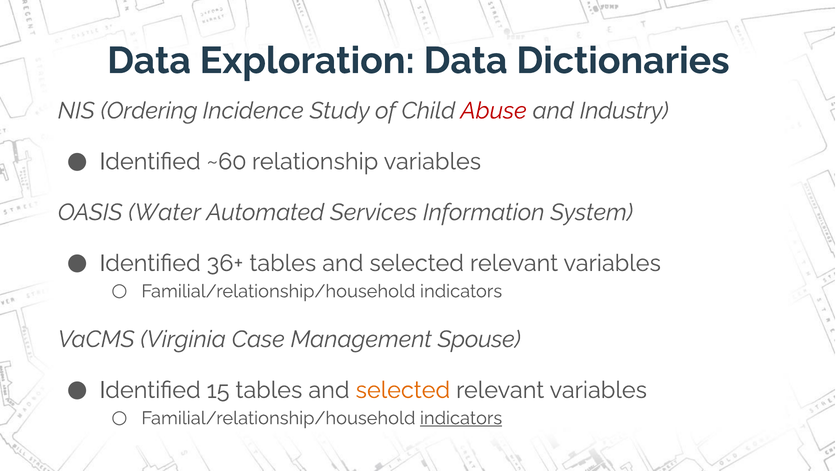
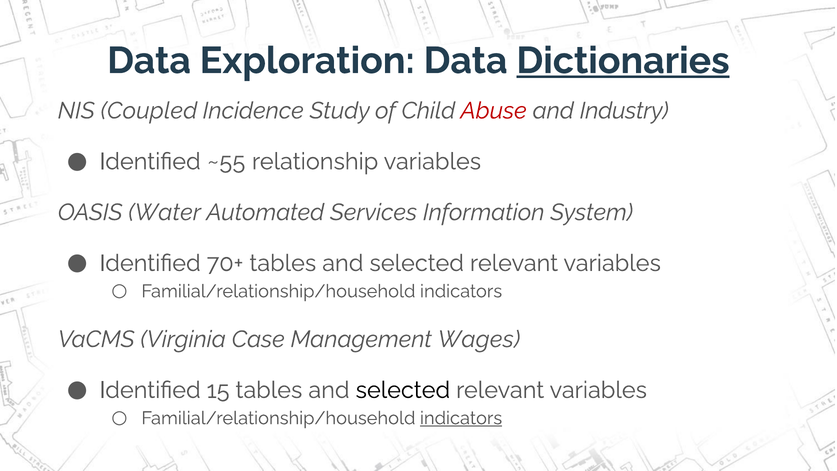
Dictionaries underline: none -> present (623, 61)
Ordering: Ordering -> Coupled (149, 111)
~60: ~60 -> ~55 (226, 161)
36+: 36+ -> 70+ (225, 263)
Spouse: Spouse -> Wages (479, 339)
selected colour: orange -> black (403, 390)
